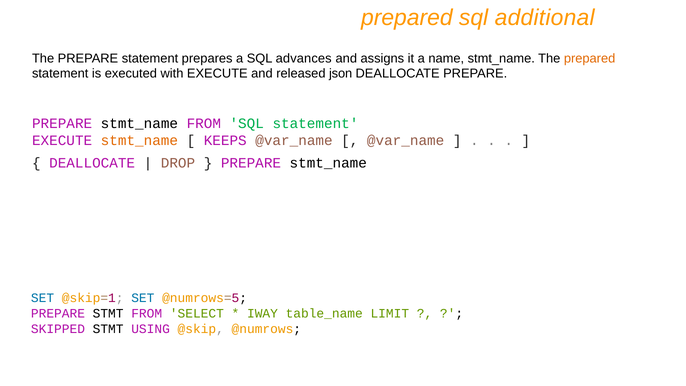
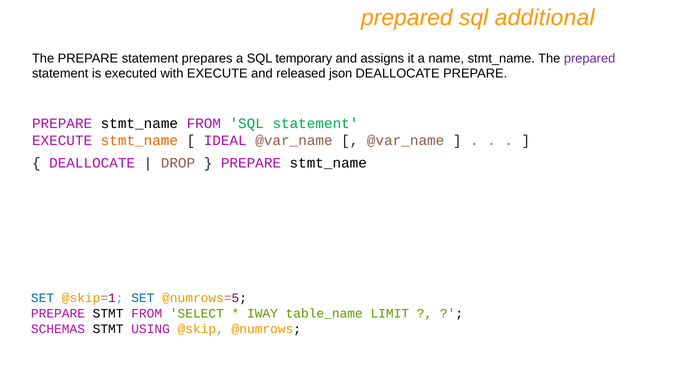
advances: advances -> temporary (304, 58)
prepared colour: orange -> purple (590, 58)
KEEPS: KEEPS -> IDEAL (225, 141)
SKIPPED: SKIPPED -> SCHEMAS (58, 329)
